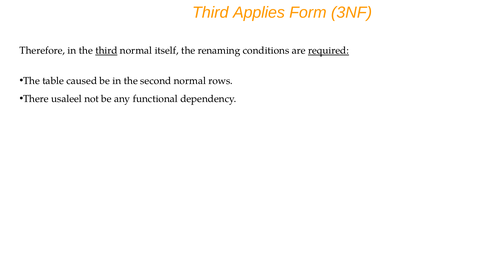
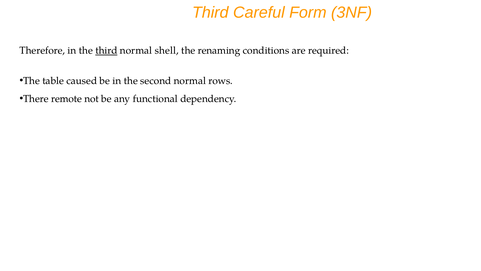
Applies: Applies -> Careful (259, 13)
itself: itself -> shell (167, 51)
required underline: present -> none (328, 51)
usaleel: usaleel -> remote (67, 99)
